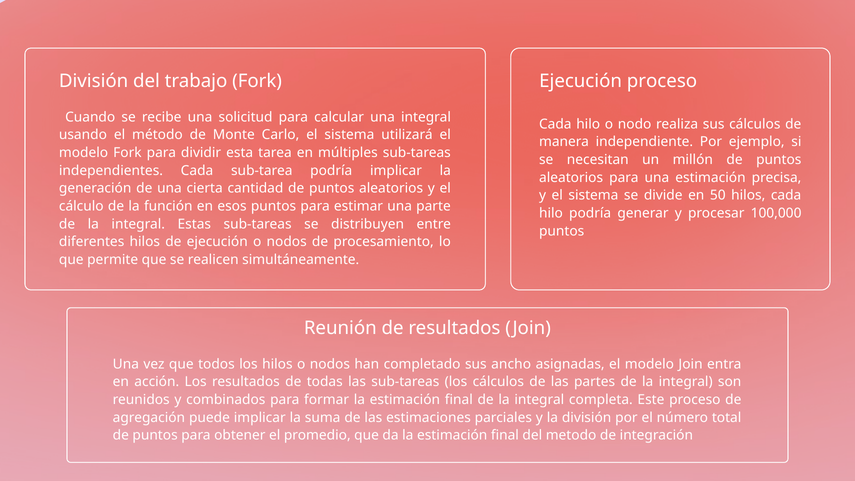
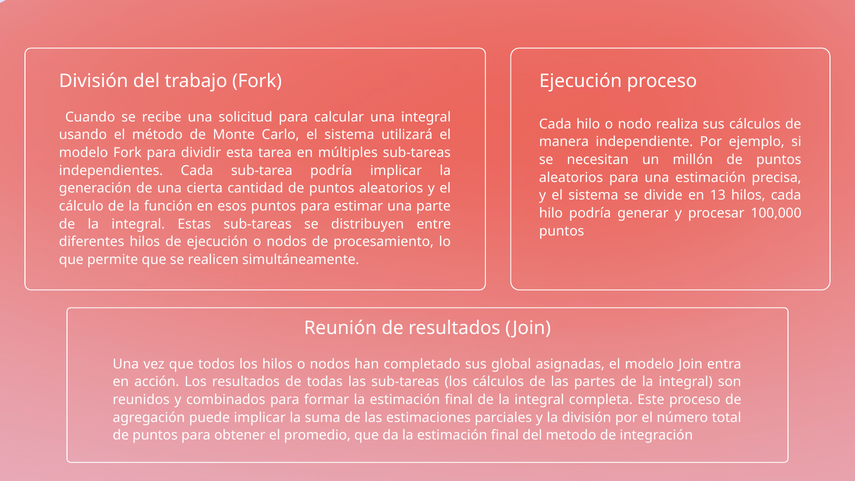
50: 50 -> 13 (718, 195)
ancho: ancho -> global (511, 364)
